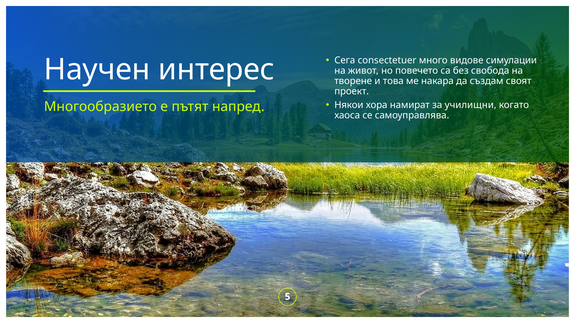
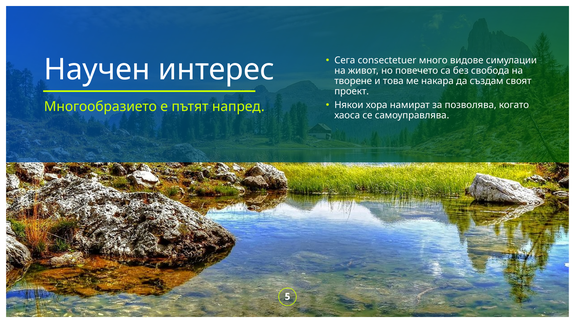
училищни: училищни -> позволява (471, 105)
